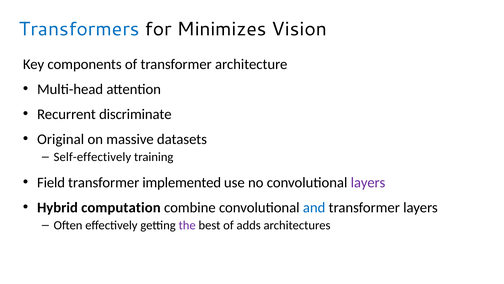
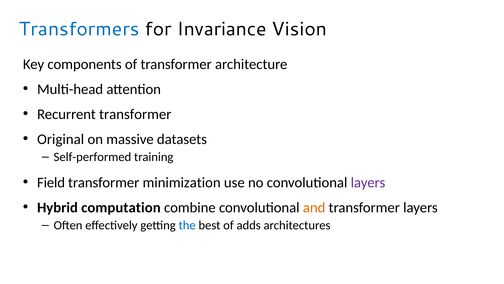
Minimizes: Minimizes -> Invariance (222, 29)
Recurrent discriminate: discriminate -> transformer (135, 114)
Self-effectively: Self-effectively -> Self-performed (92, 157)
implemented: implemented -> minimization (182, 182)
and colour: blue -> orange (314, 207)
the colour: purple -> blue (187, 225)
